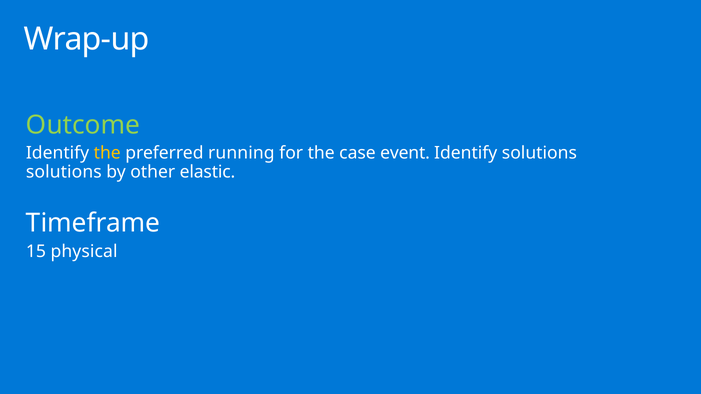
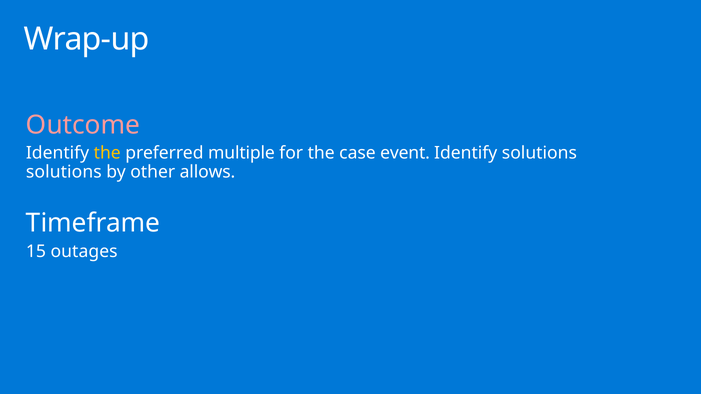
Outcome colour: light green -> pink (83, 125)
running: running -> multiple (241, 153)
elastic: elastic -> allows (207, 172)
physical: physical -> outages (84, 251)
